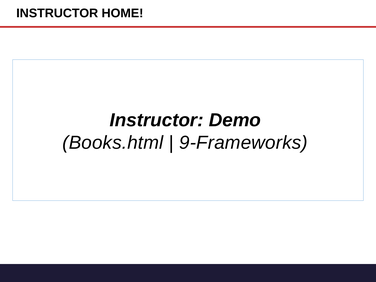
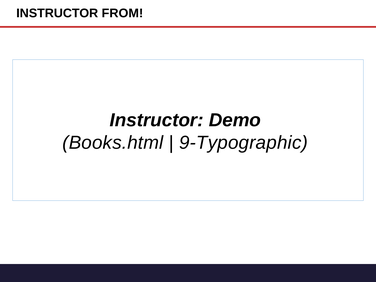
HOME: HOME -> FROM (122, 13)
9-Frameworks: 9-Frameworks -> 9-Typographic (243, 143)
